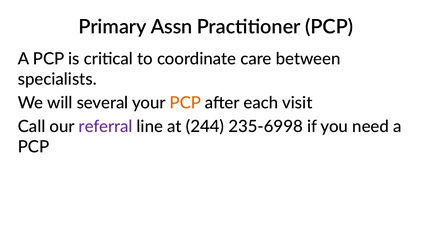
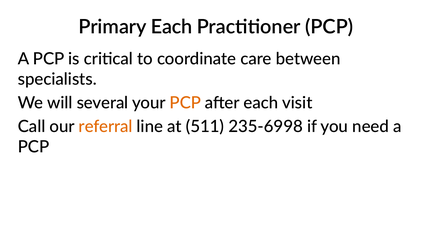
Primary Assn: Assn -> Each (172, 27)
referral colour: purple -> orange (106, 126)
244: 244 -> 511 (205, 126)
